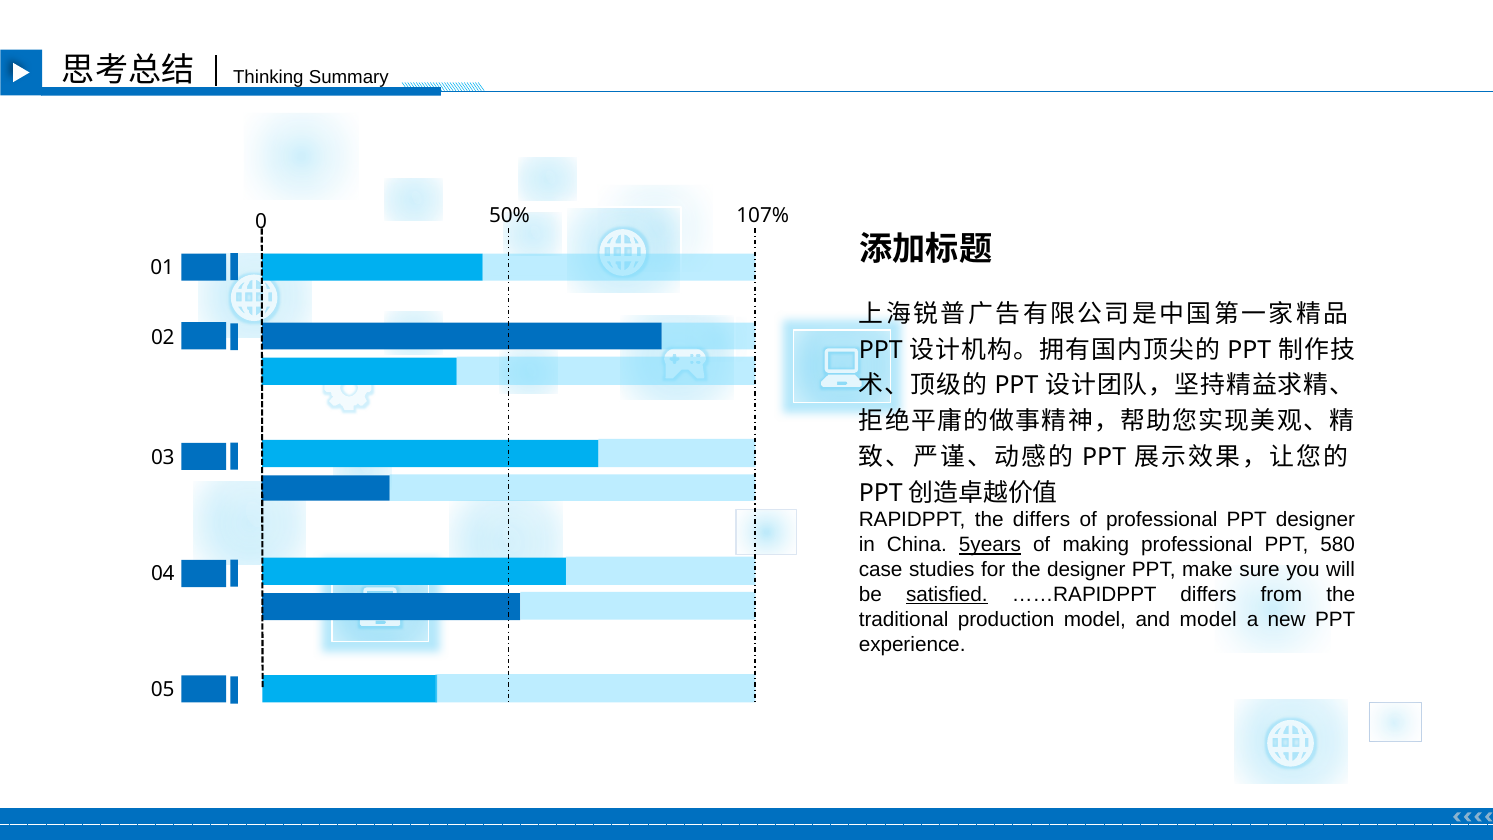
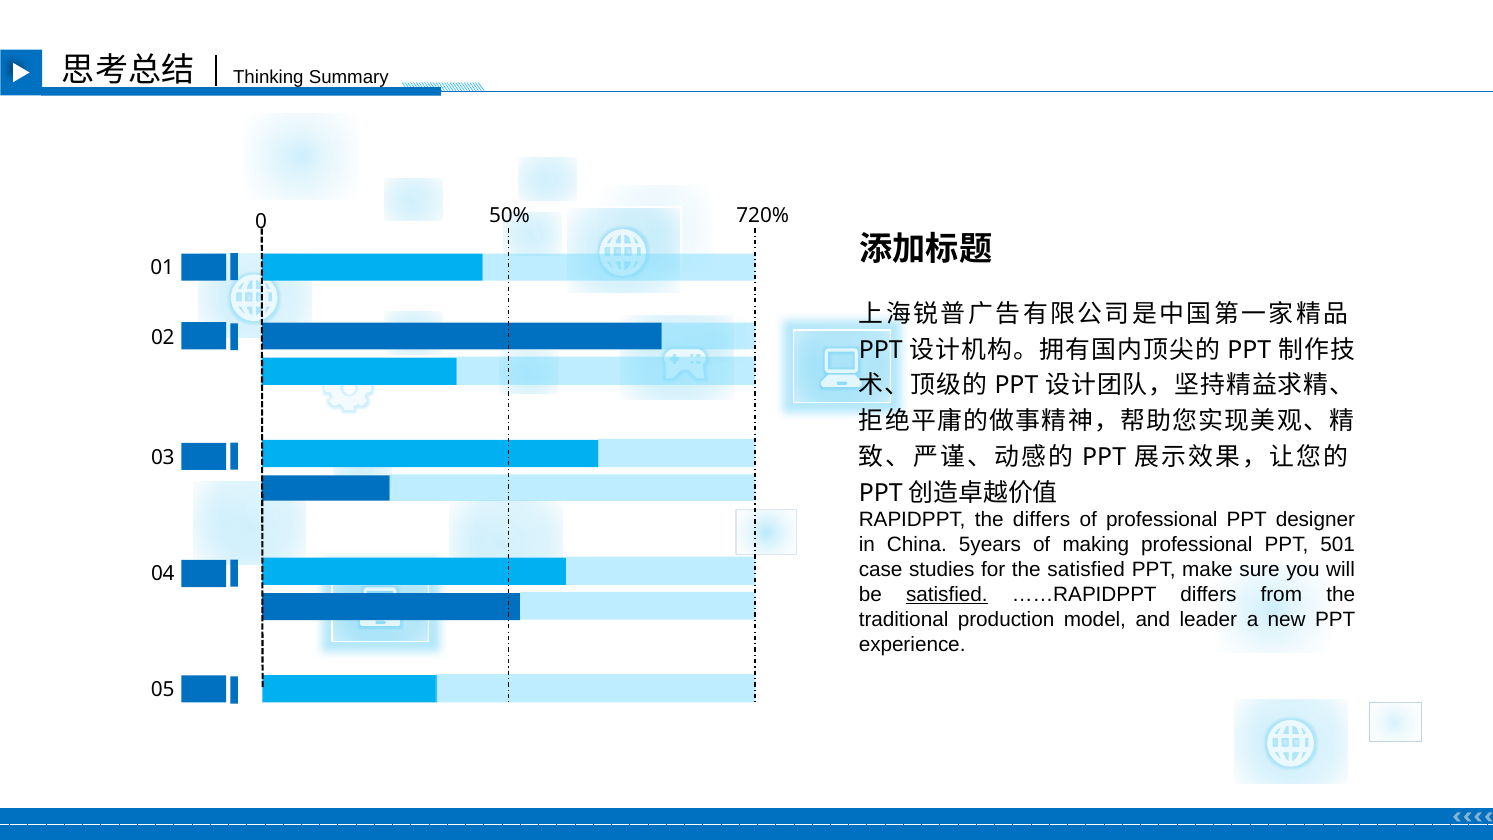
107%: 107% -> 720% (763, 215)
5years underline: present -> none (990, 545)
580: 580 -> 501 (1338, 545)
the designer: designer -> satisfied (1086, 570)
and model: model -> leader (1208, 620)
